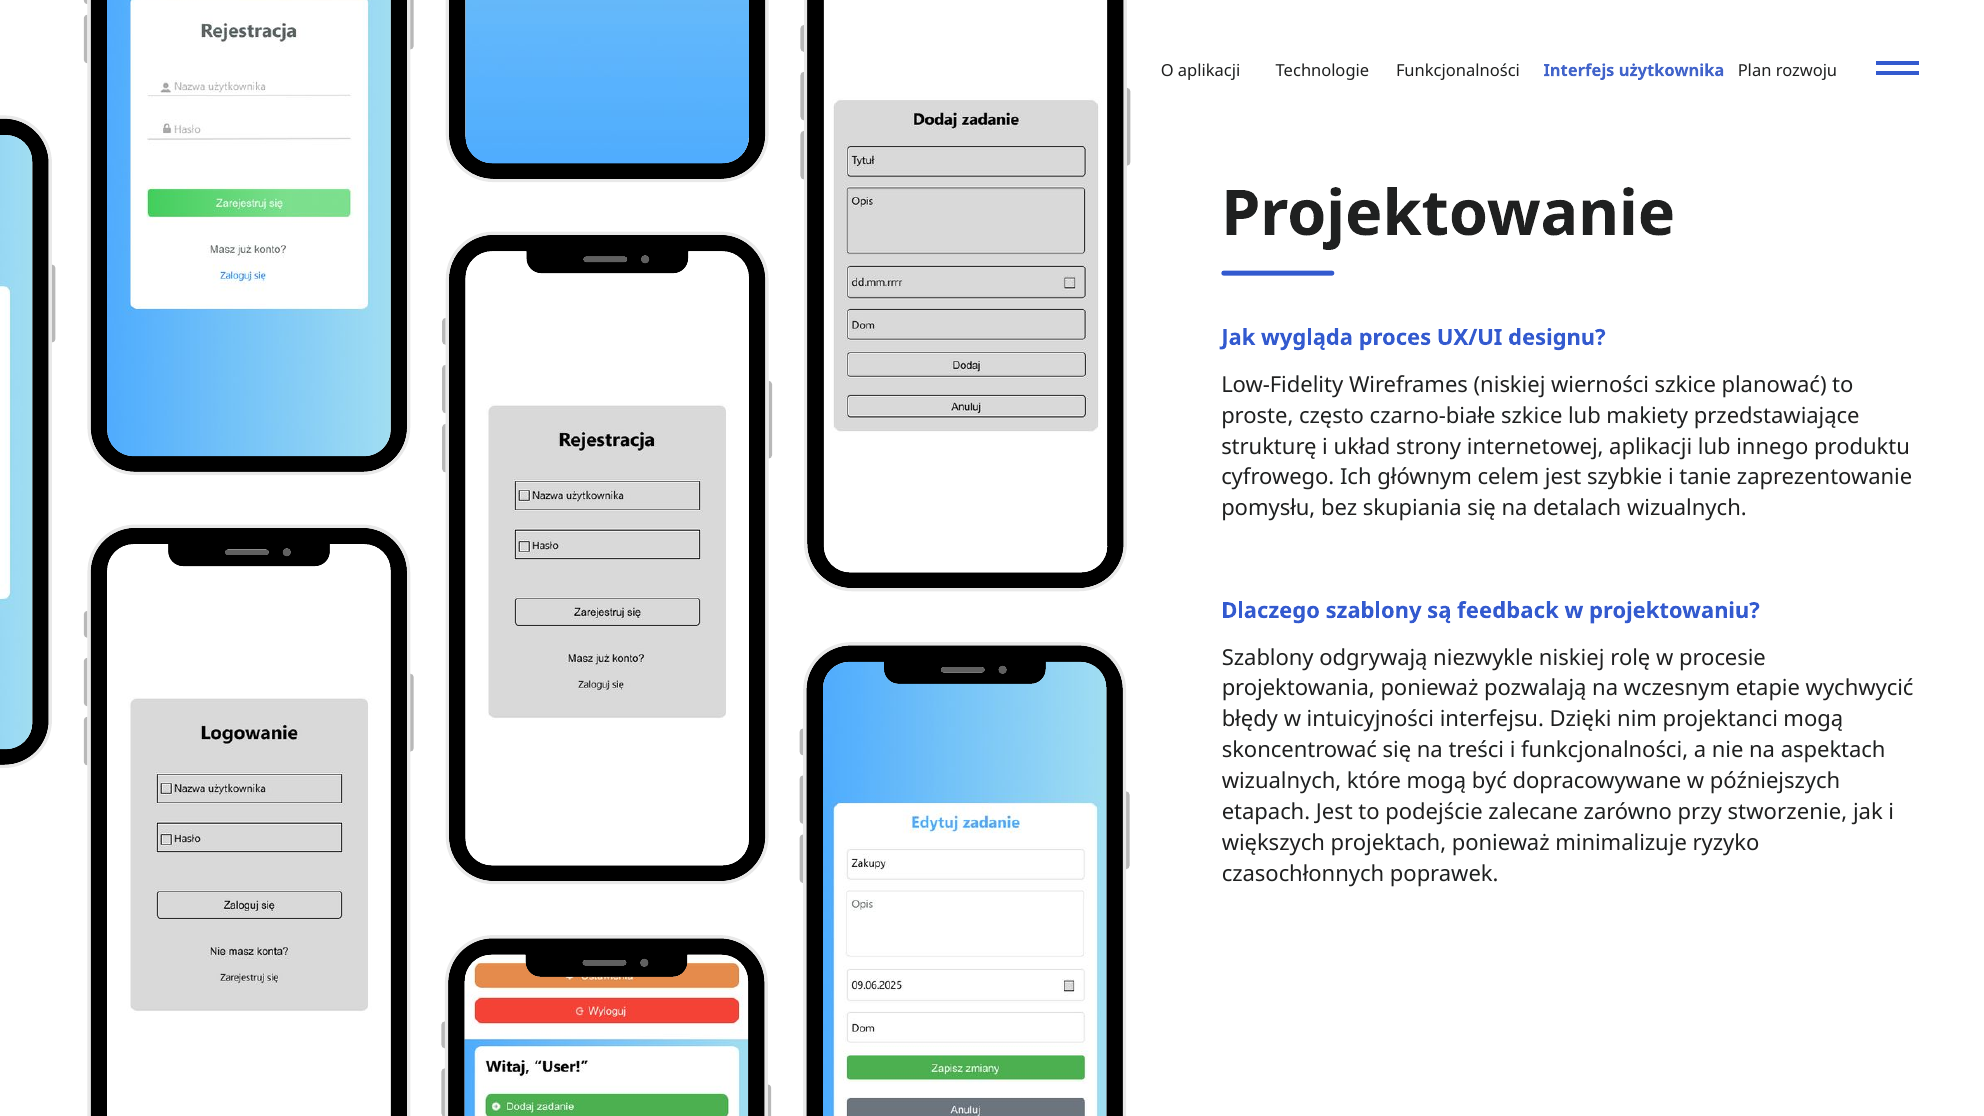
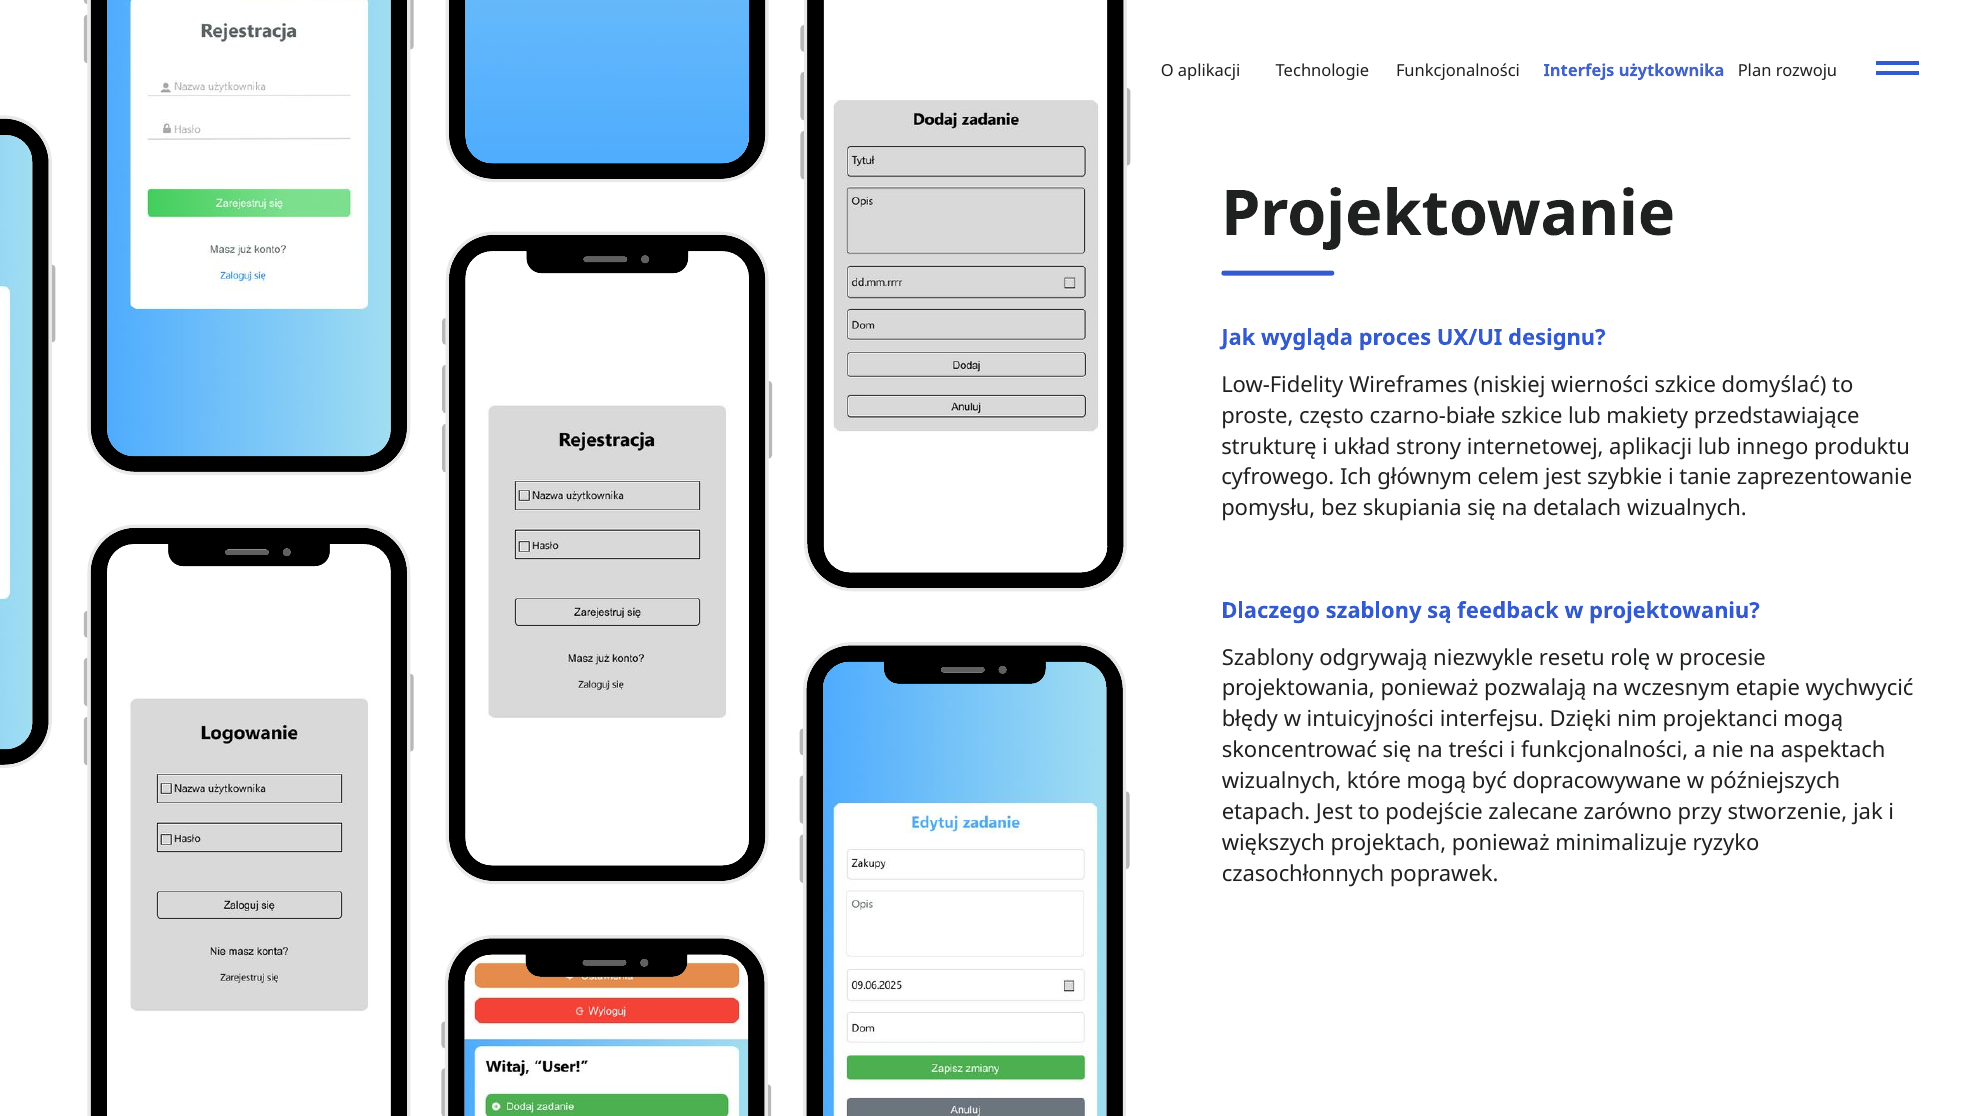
planować: planować -> domyślać (1774, 385)
niezwykle niskiej: niskiej -> resetu (1572, 658)
